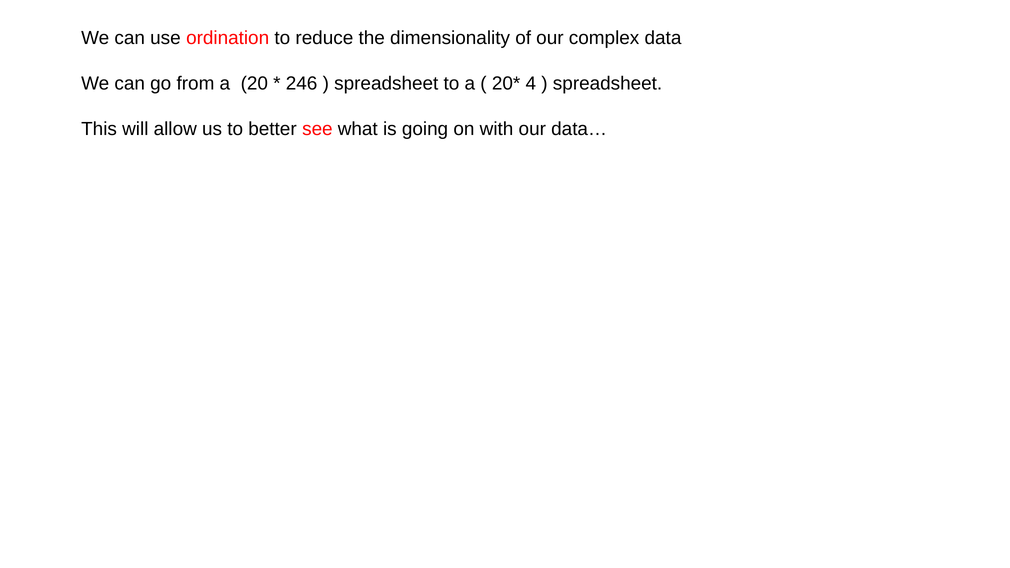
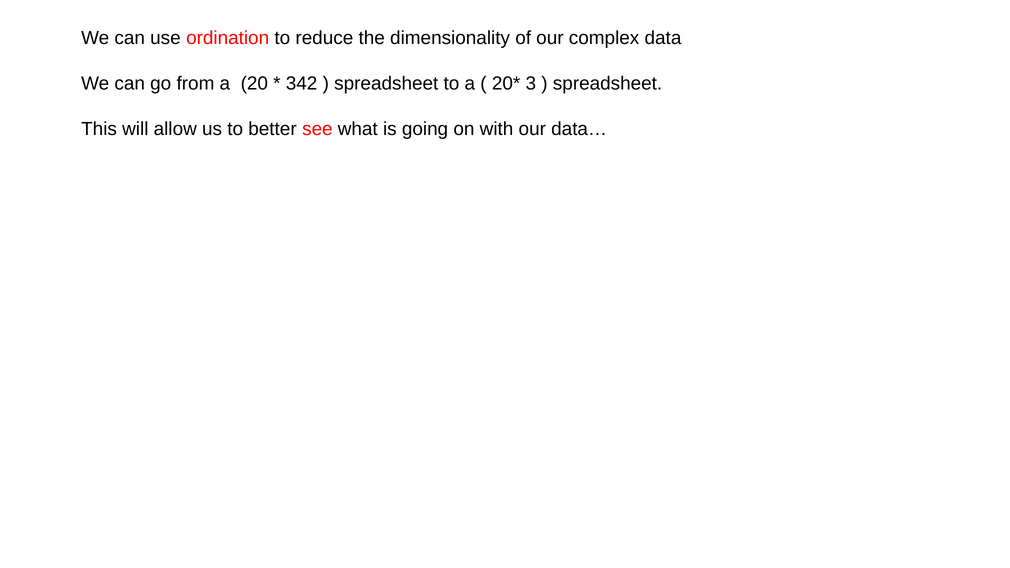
246: 246 -> 342 (302, 84)
4: 4 -> 3 (531, 84)
